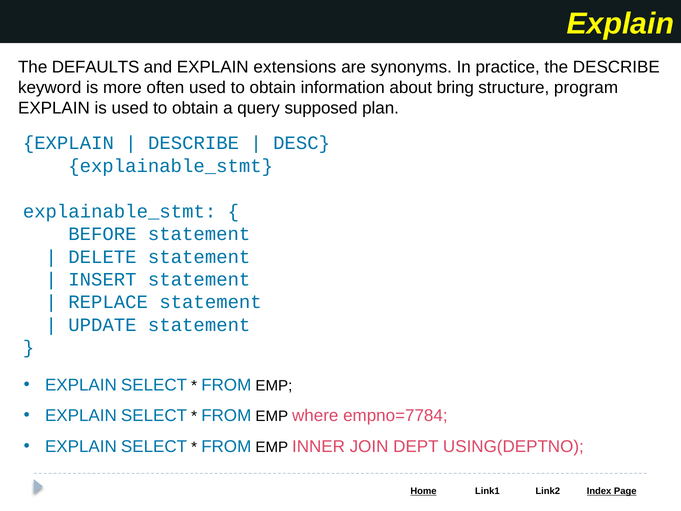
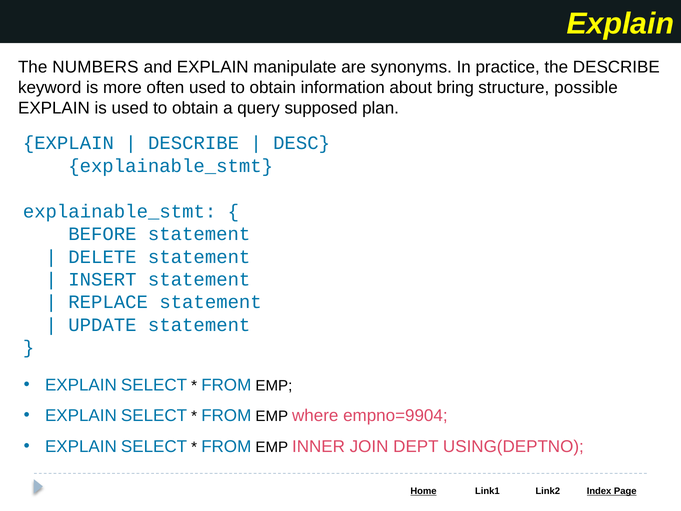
DEFAULTS: DEFAULTS -> NUMBERS (95, 67)
extensions: extensions -> manipulate (295, 67)
program: program -> possible (586, 88)
empno=7784: empno=7784 -> empno=9904 (395, 416)
